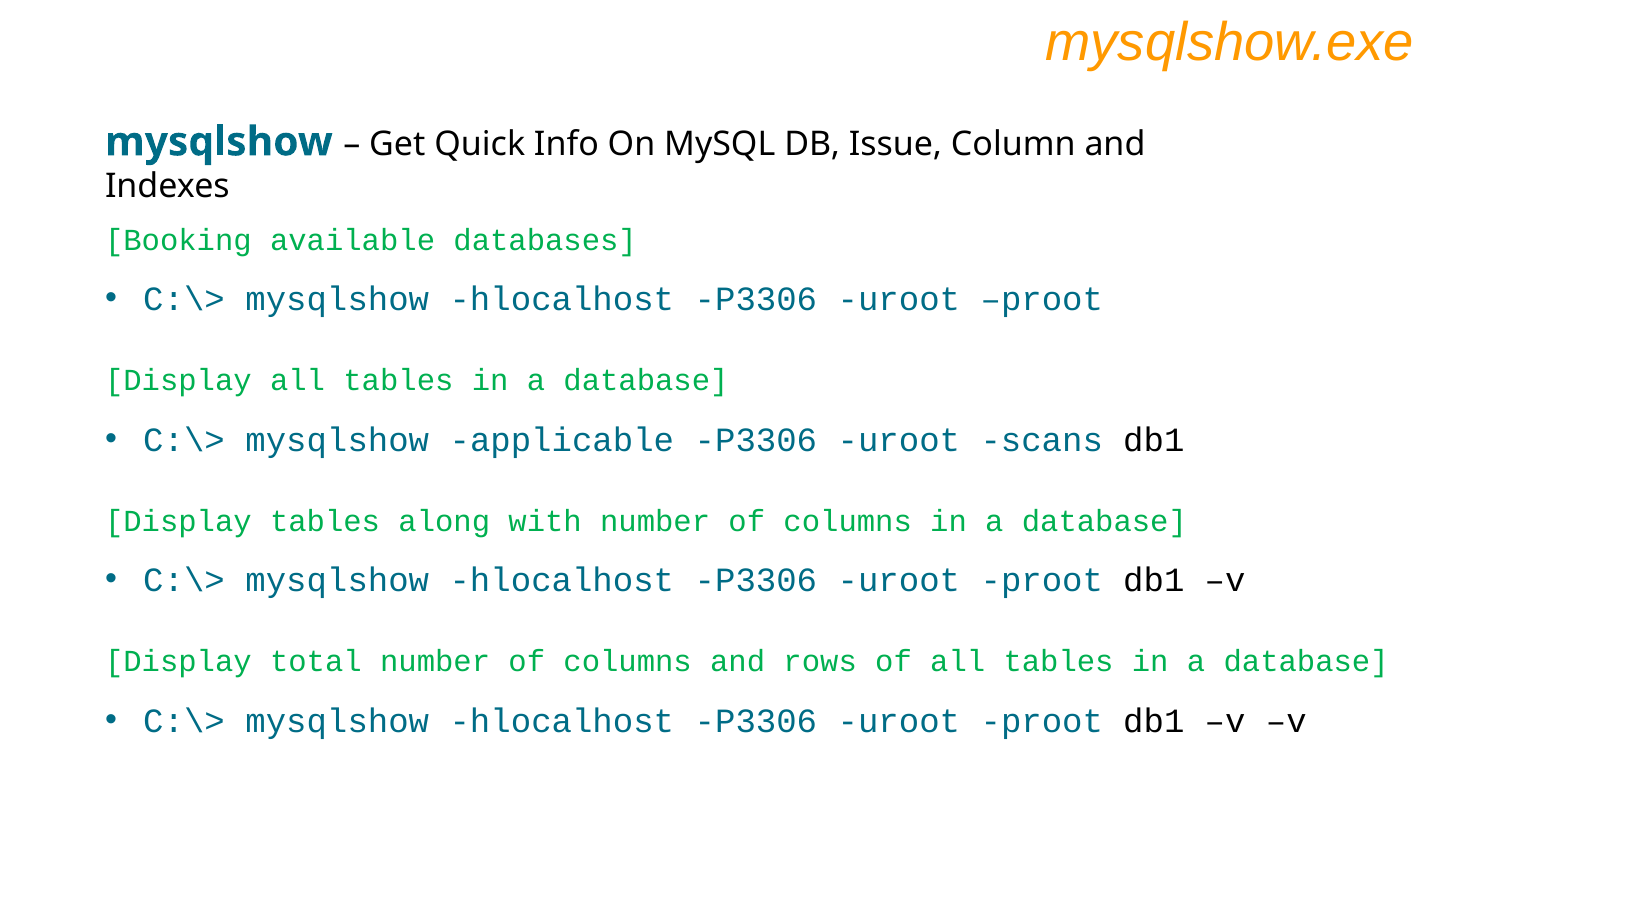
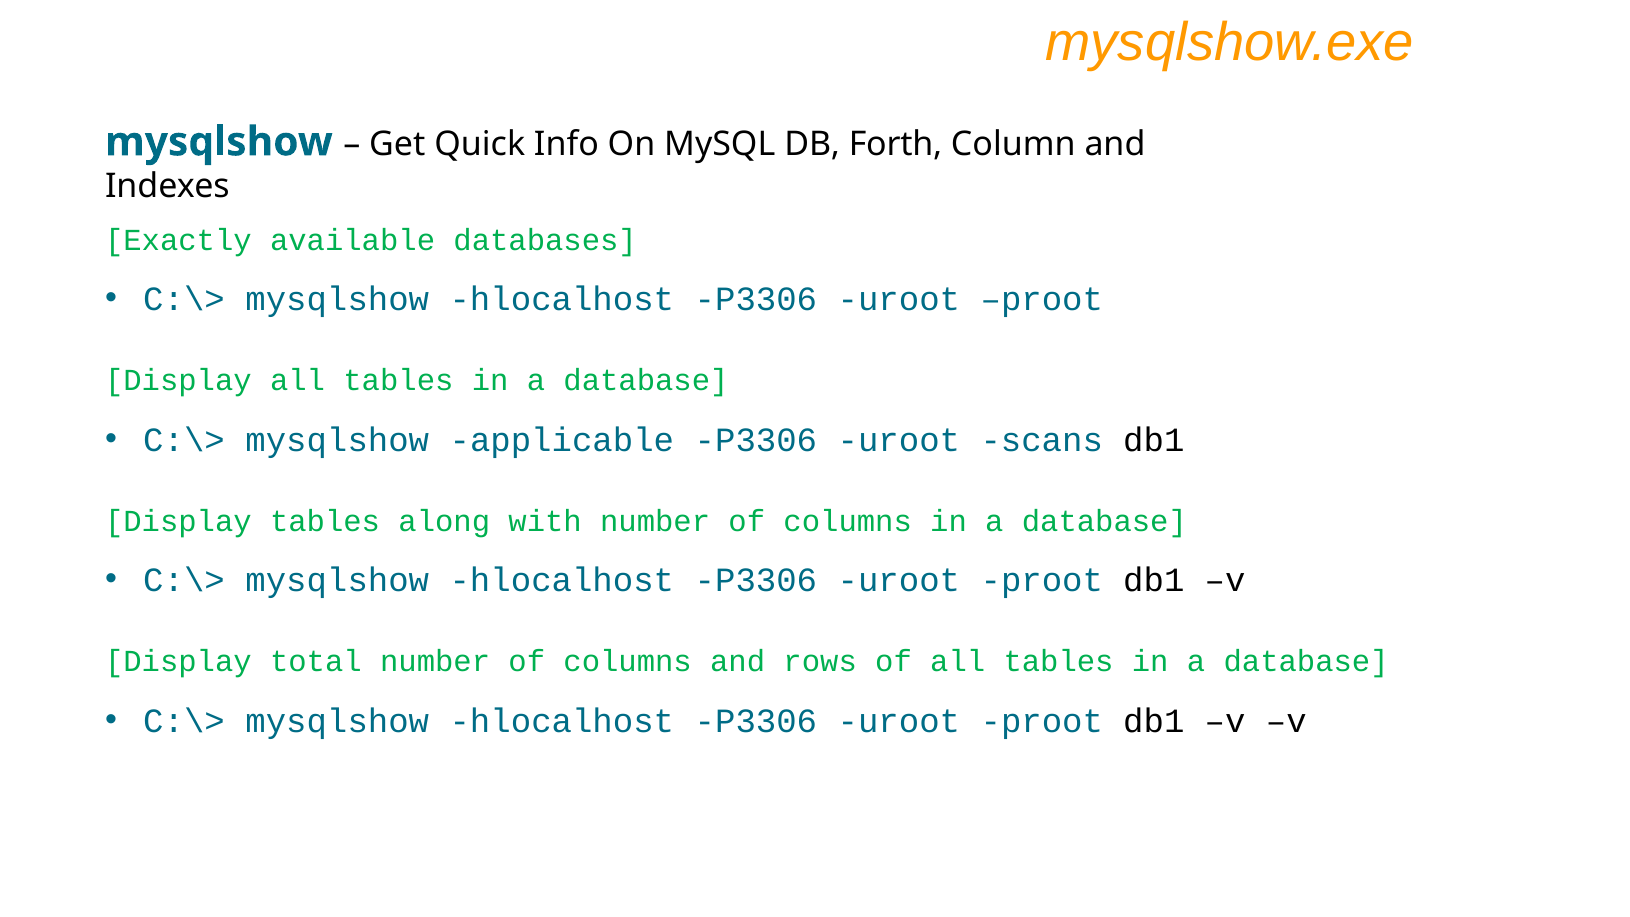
Issue: Issue -> Forth (896, 144)
Booking: Booking -> Exactly (178, 240)
